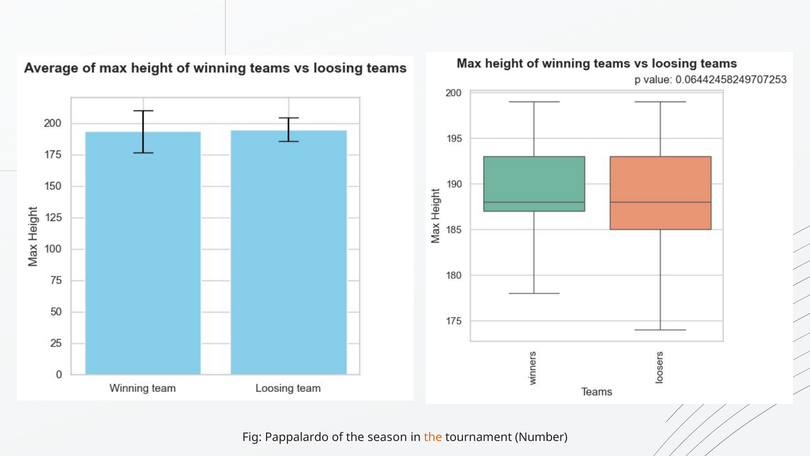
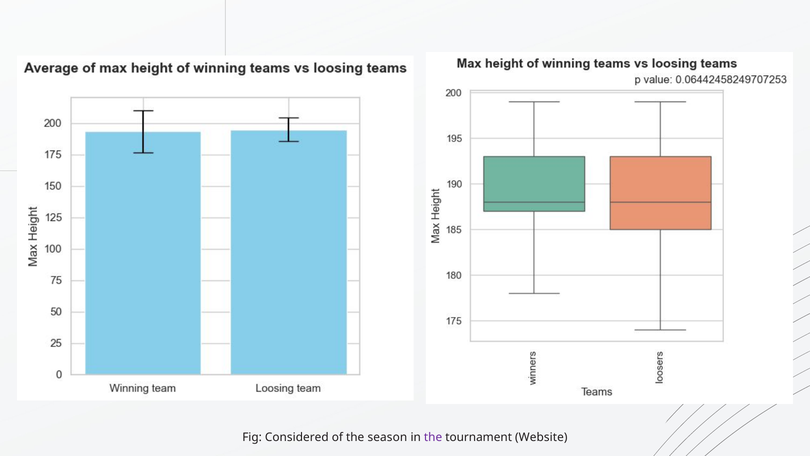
Pappalardo: Pappalardo -> Considered (297, 437)
the colour: orange -> purple (433, 437)
Number: Number -> Website (541, 437)
